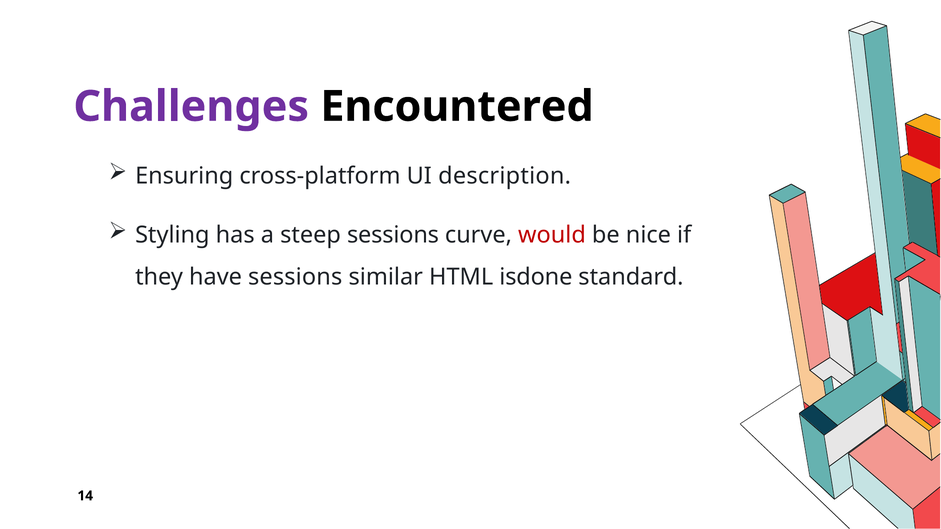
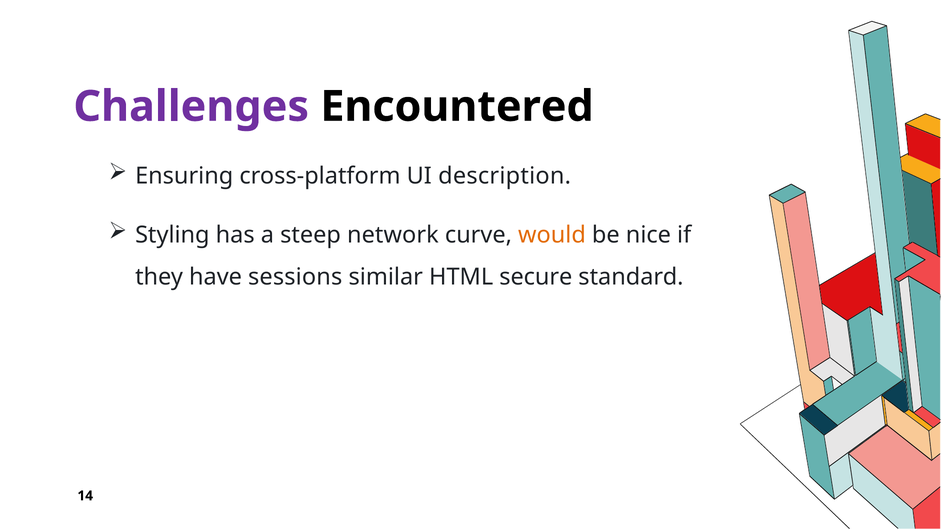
steep sessions: sessions -> network (393, 235)
would colour: red -> orange (552, 235)
isdone: isdone -> secure (536, 277)
